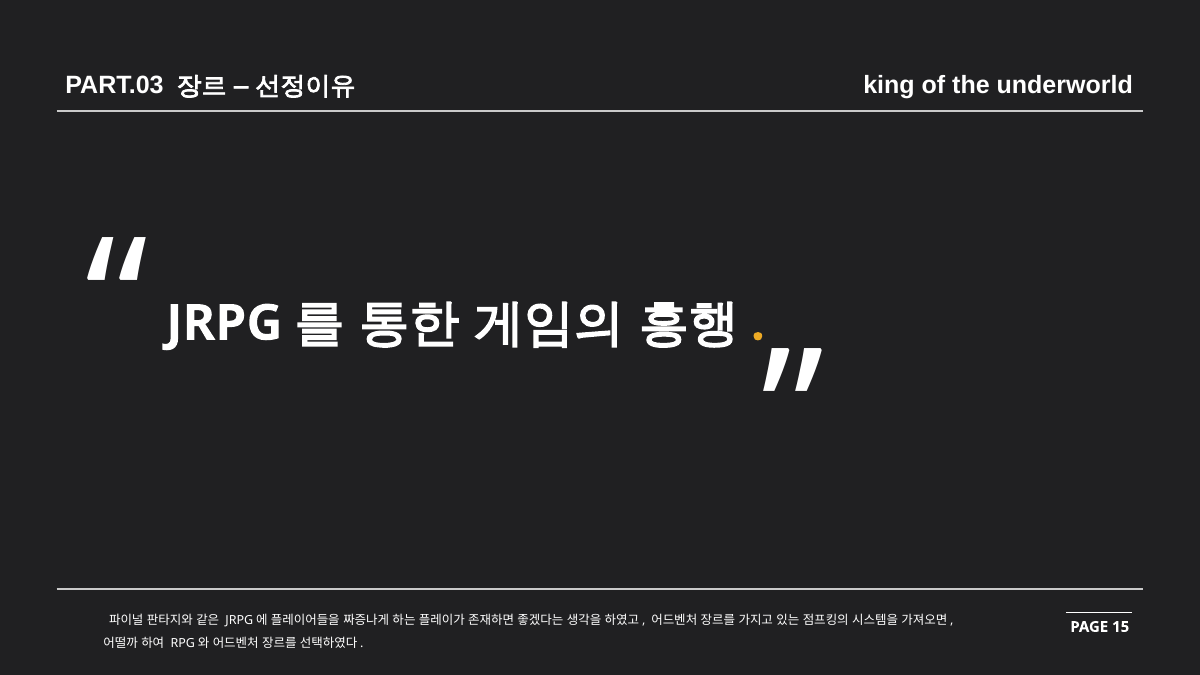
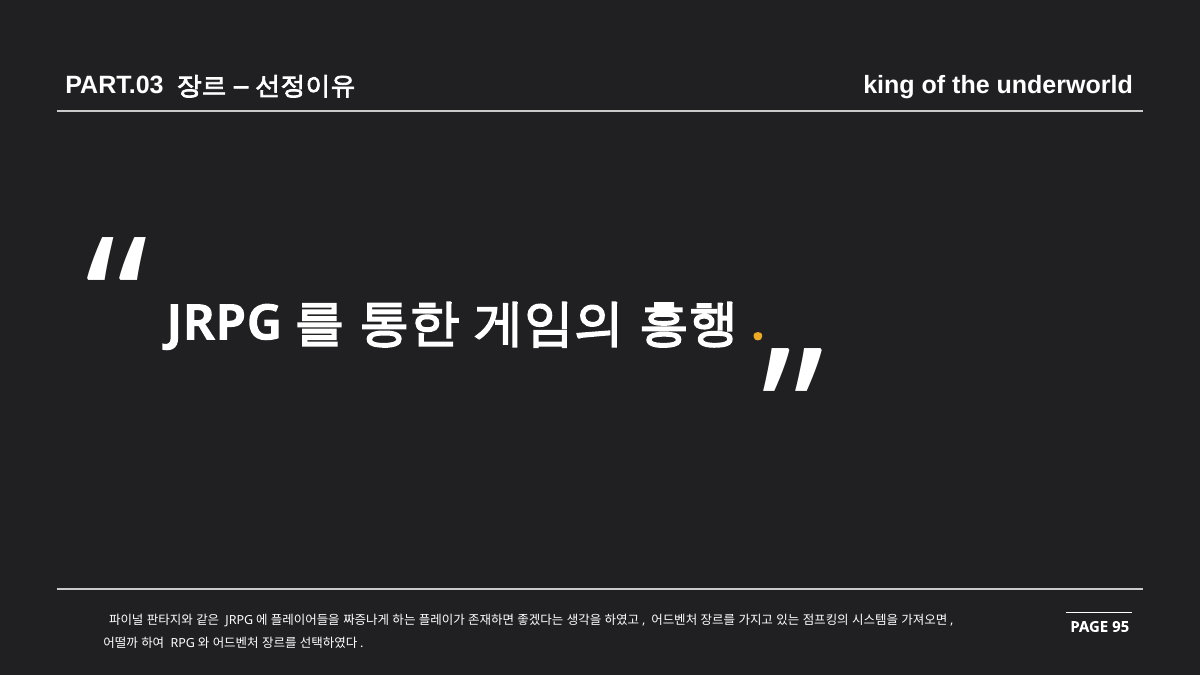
15: 15 -> 95 (1121, 627)
